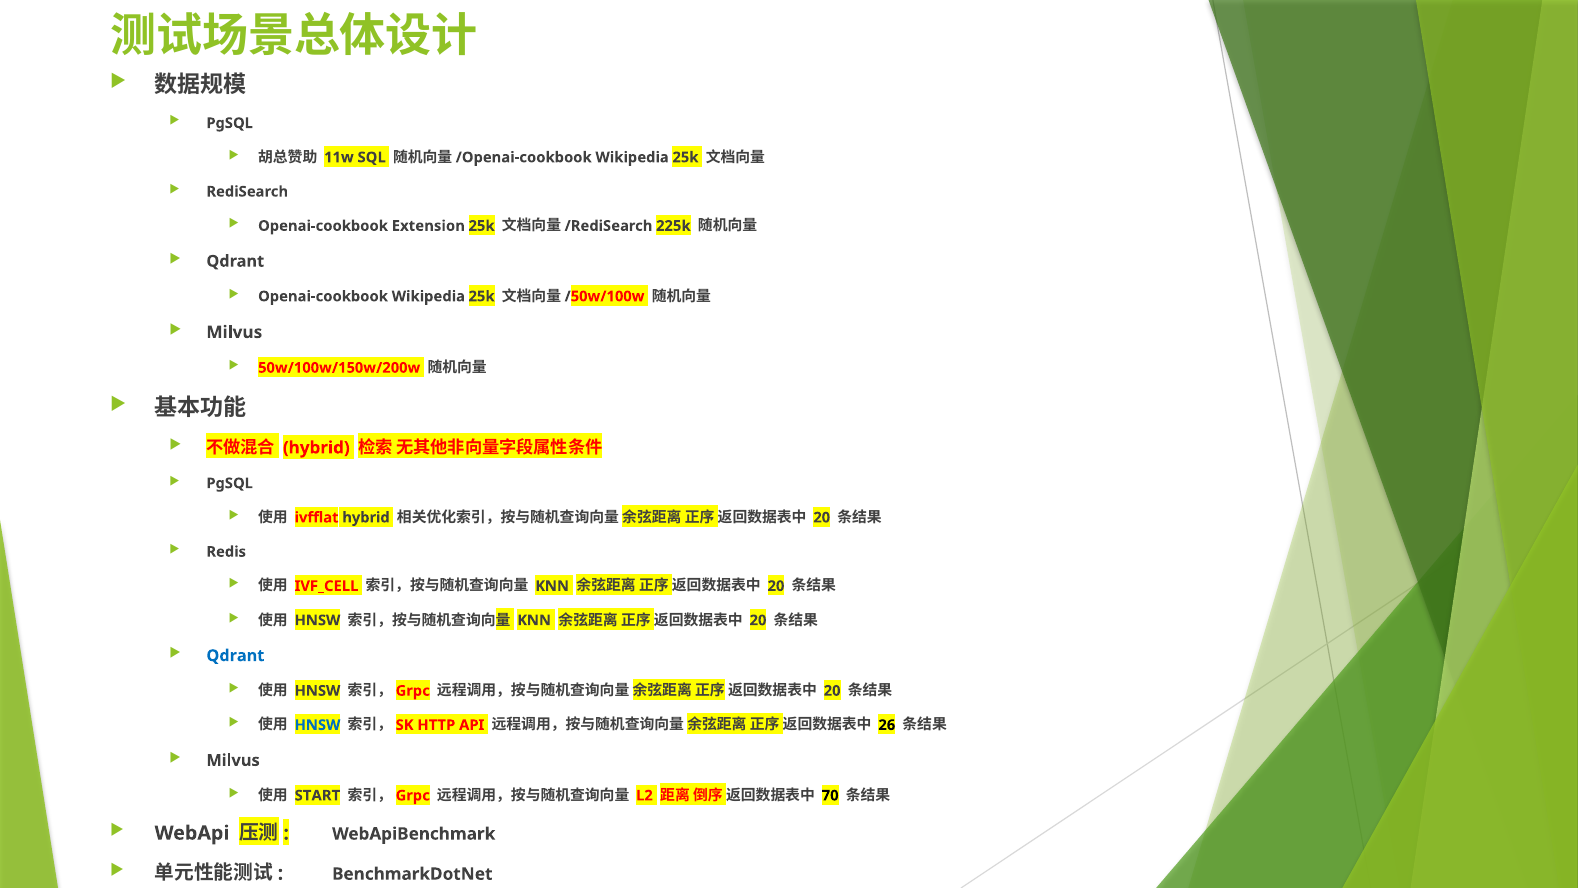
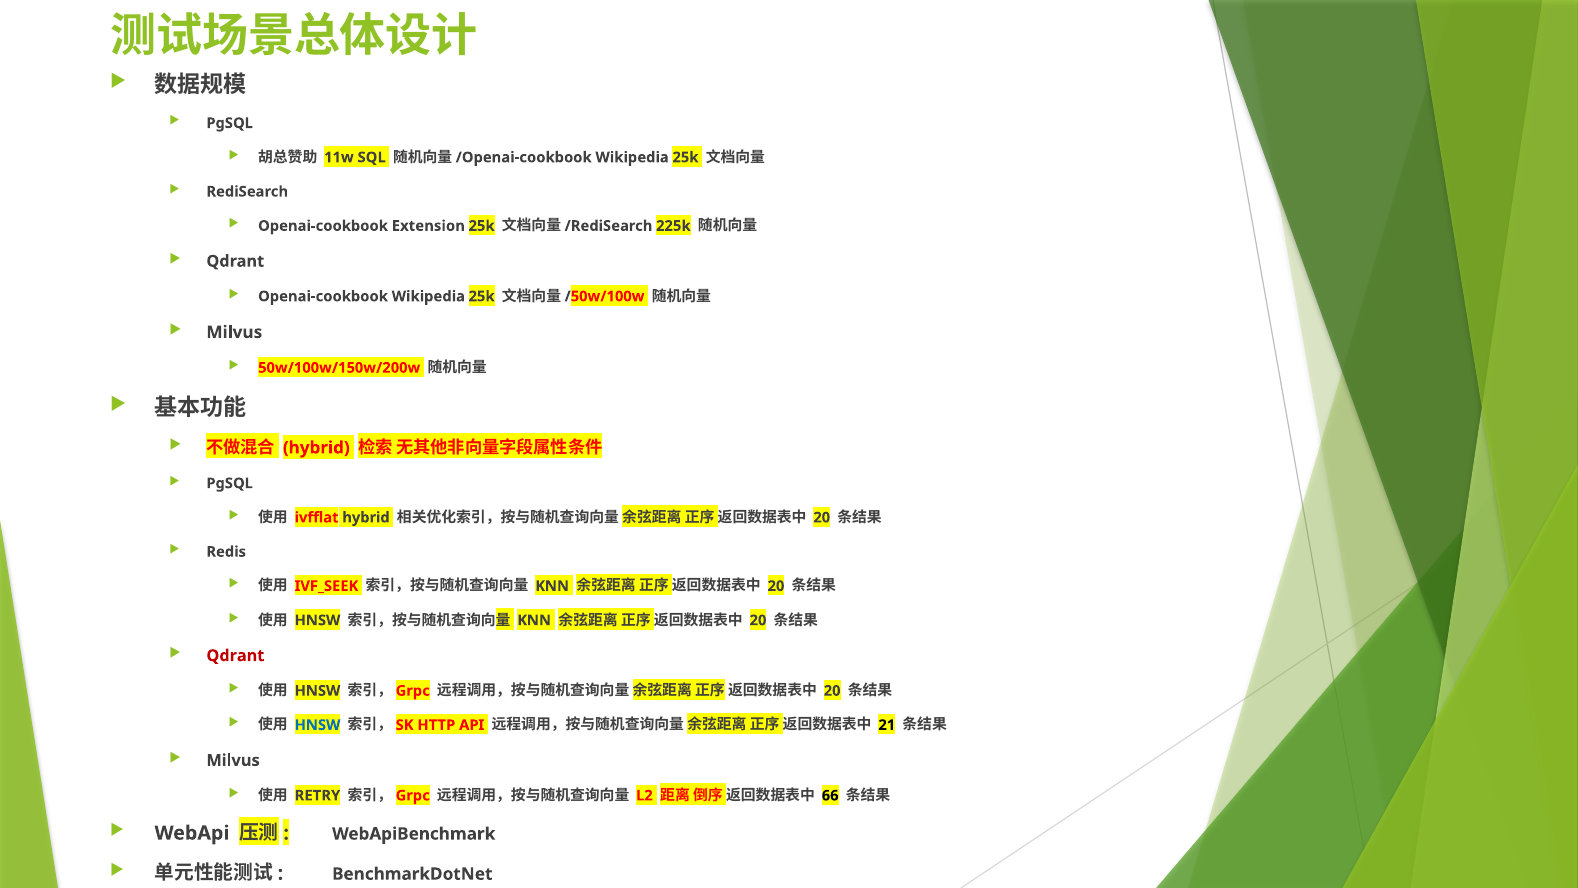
IVF_CELL: IVF_CELL -> IVF_SEEK (326, 586)
Qdrant colour: blue -> red (235, 655)
26: 26 -> 21 (887, 725)
START: START -> RETRY (317, 795)
70: 70 -> 66 (830, 795)
